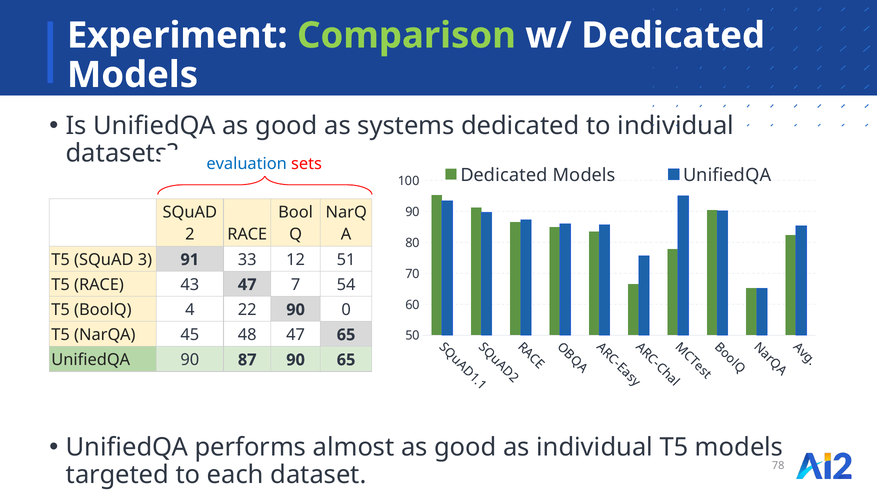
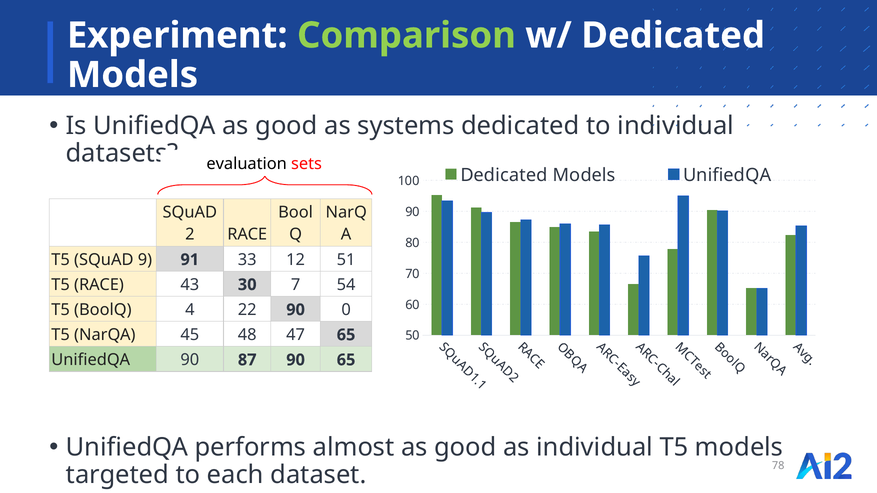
evaluation colour: blue -> black (247, 164)
3: 3 -> 9 (145, 260)
43 47: 47 -> 30 (247, 285)
